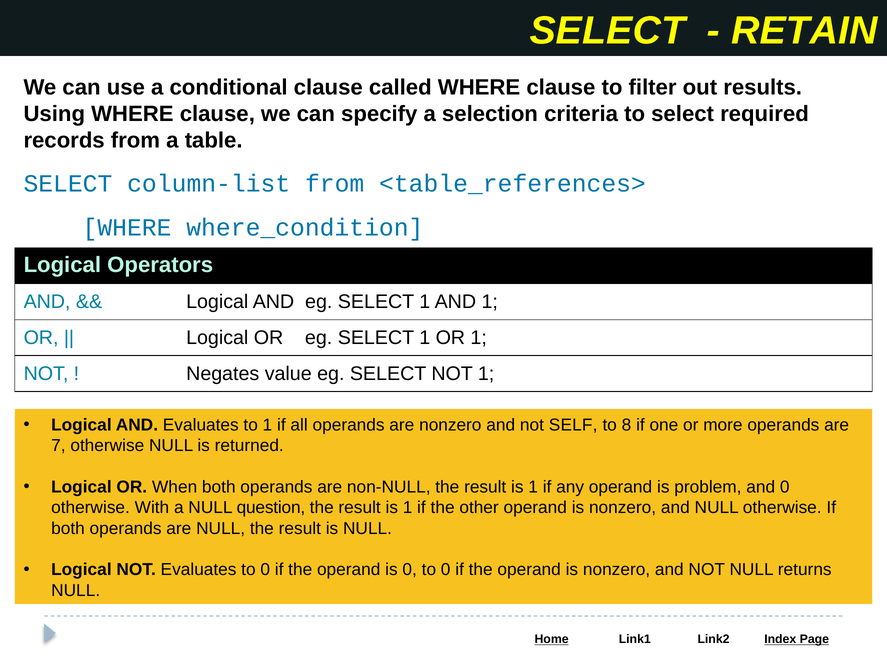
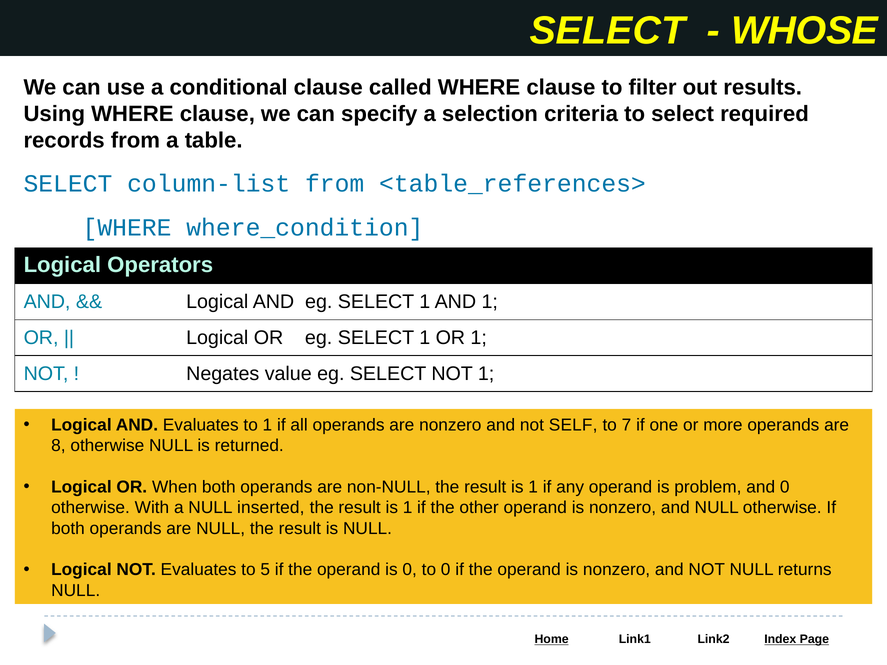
RETAIN: RETAIN -> WHOSE (805, 31)
8: 8 -> 7 (626, 425)
7: 7 -> 8 (58, 446)
question: question -> inserted (271, 508)
Evaluates to 0: 0 -> 5 (265, 570)
